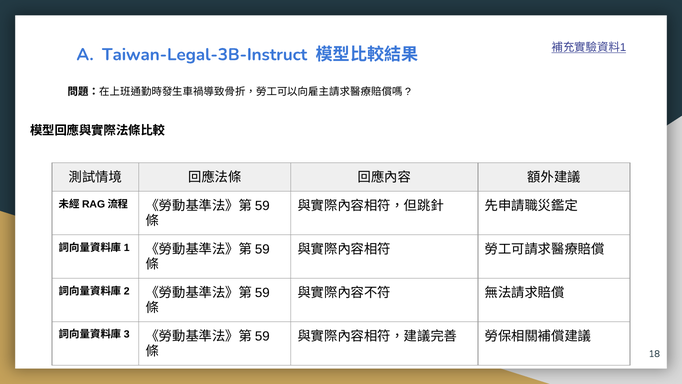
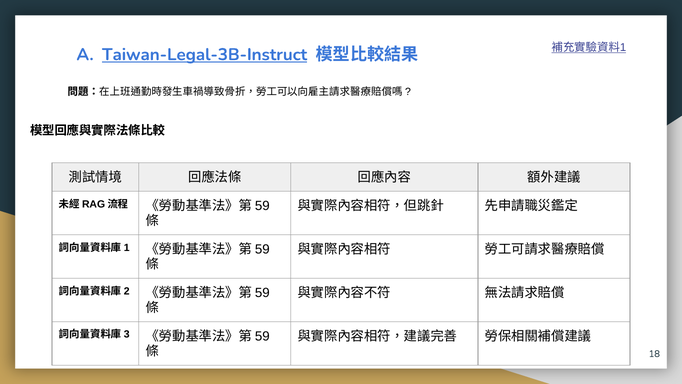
Taiwan-Legal-3B-Instruct underline: none -> present (205, 54)
